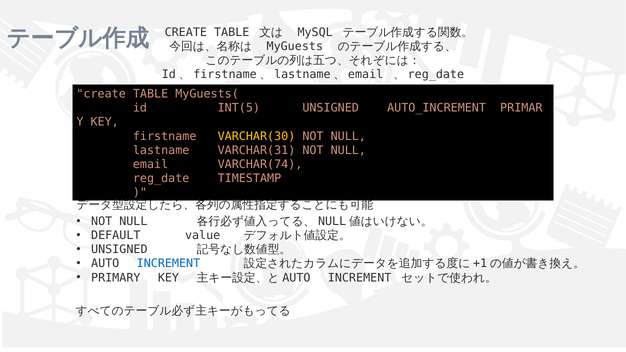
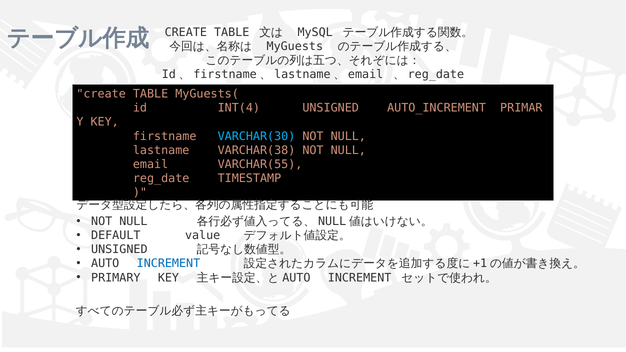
INT(5: INT(5 -> INT(4 (239, 108)
VARCHAR(30 colour: yellow -> light blue (256, 136)
VARCHAR(31: VARCHAR(31 -> VARCHAR(38 (256, 150)
VARCHAR(74: VARCHAR(74 -> VARCHAR(55 (260, 164)
